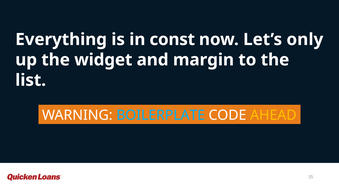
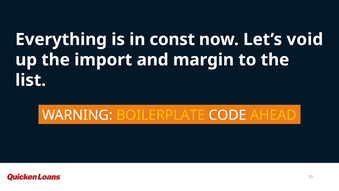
only: only -> void (305, 39)
widget: widget -> import (103, 60)
BOILERPLATE colour: light blue -> yellow (161, 115)
